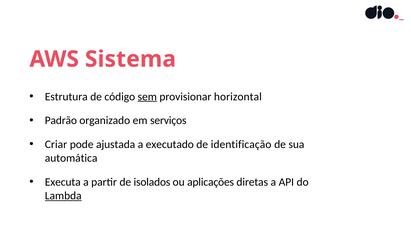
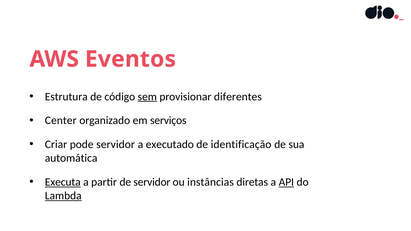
Sistema: Sistema -> Eventos (130, 59)
horizontal: horizontal -> diferentes (238, 97)
Padrão: Padrão -> Center (61, 121)
pode ajustada: ajustada -> servidor (116, 145)
Executa underline: none -> present (63, 182)
de isolados: isolados -> servidor (152, 182)
aplicações: aplicações -> instâncias (210, 182)
API underline: none -> present (286, 182)
